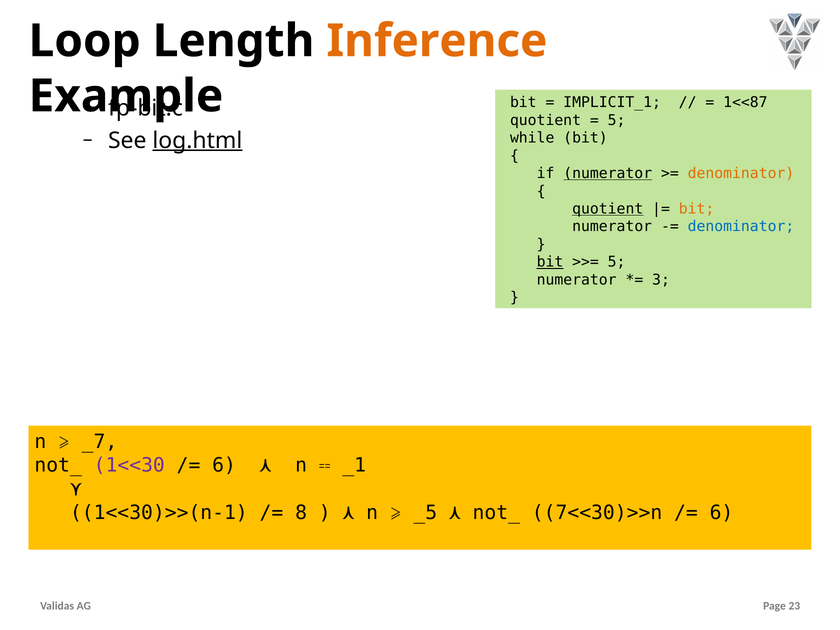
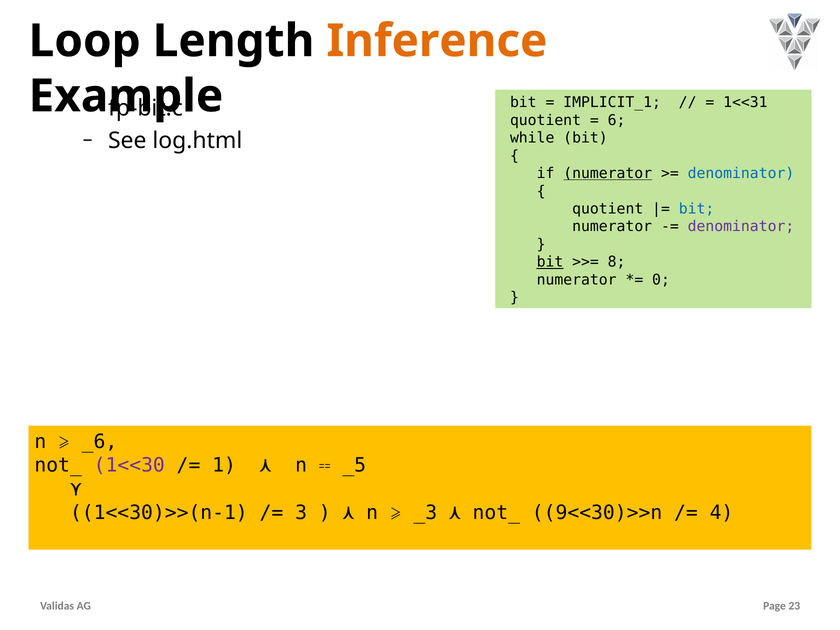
1<<87: 1<<87 -> 1<<31 (745, 103)
5: 5 -> 6 (617, 120)
log.html underline: present -> none (197, 140)
denominator colour: orange -> blue (741, 173)
quotient underline: present -> none (608, 209)
bit colour: orange -> blue (697, 209)
denominator colour: blue -> purple (741, 227)
5: 5 -> 8 (617, 262)
3: 3 -> 0 (661, 280)
_7: _7 -> _6 (99, 442)
6: 6 -> 1 (224, 465)
_1: _1 -> _5 (354, 465)
8: 8 -> 3 (301, 513)
_5: _5 -> _3 (425, 513)
7<<30)>>n: 7<<30)>>n -> 9<<30)>>n (597, 513)
6: 6 -> 4 (721, 513)
